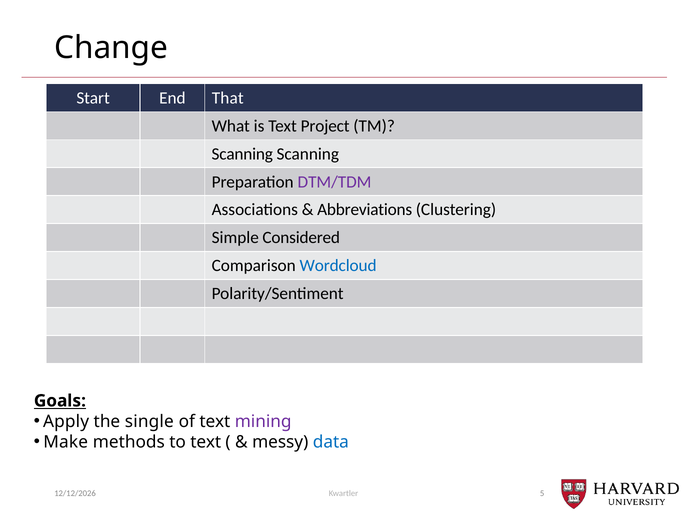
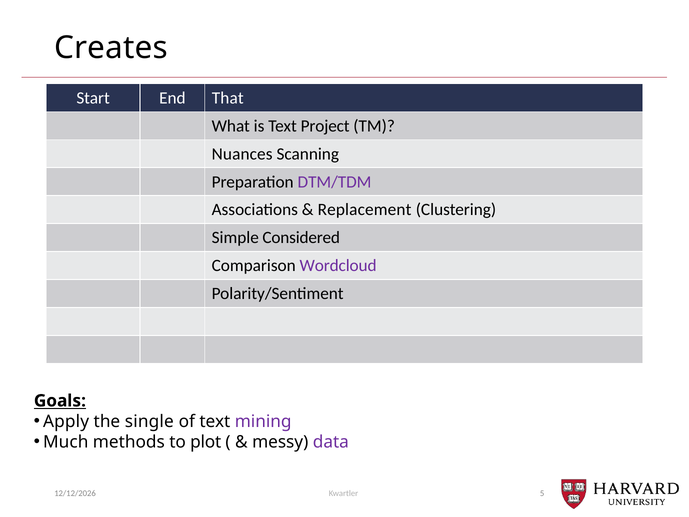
Change: Change -> Creates (111, 48)
Scanning: Scanning -> Nuances (242, 154)
Abbreviations: Abbreviations -> Replacement (365, 210)
Wordcloud colour: blue -> purple (338, 266)
Make: Make -> Much (66, 442)
to text: text -> plot (206, 442)
data colour: blue -> purple (331, 442)
